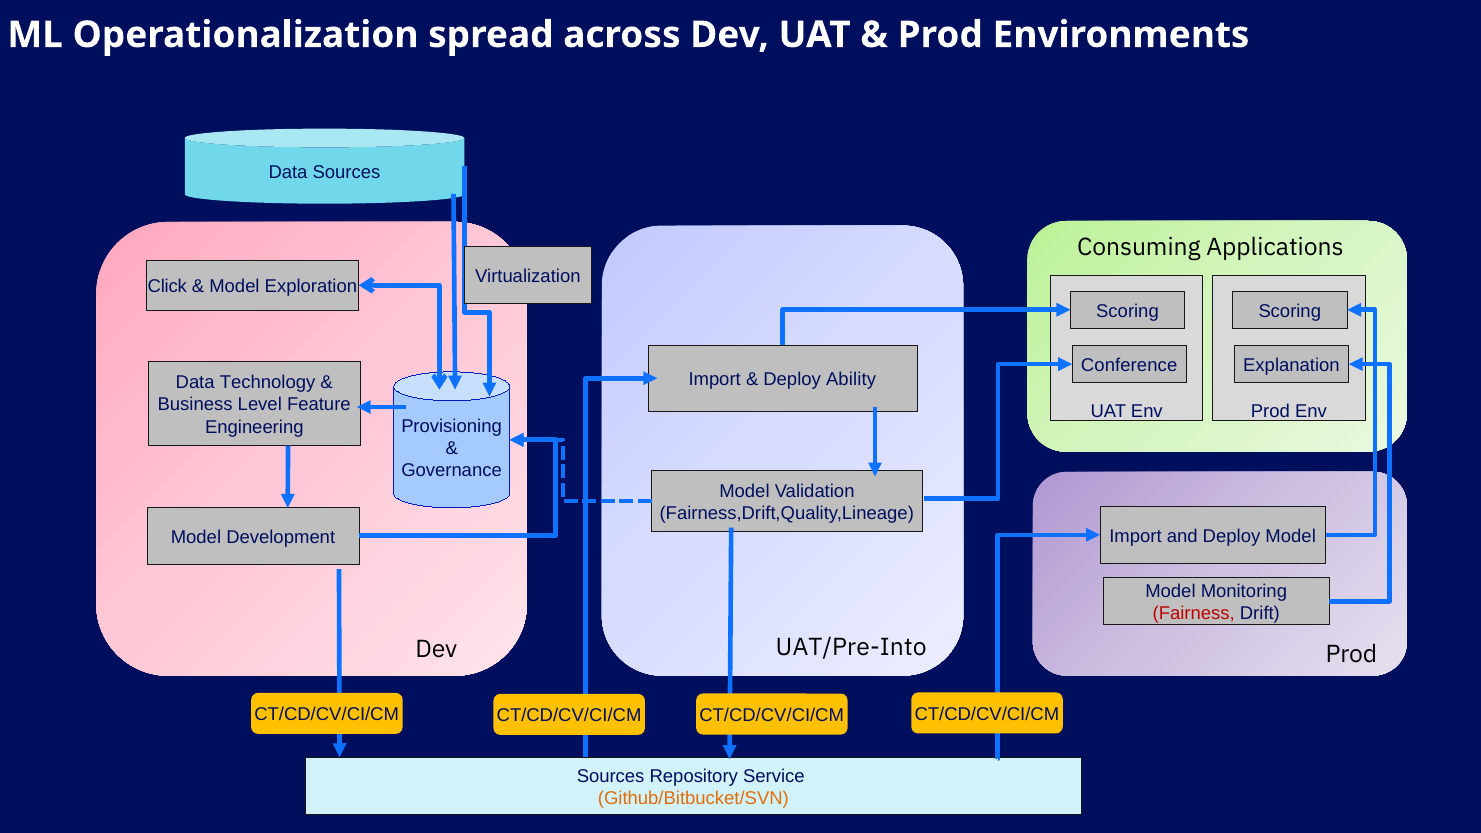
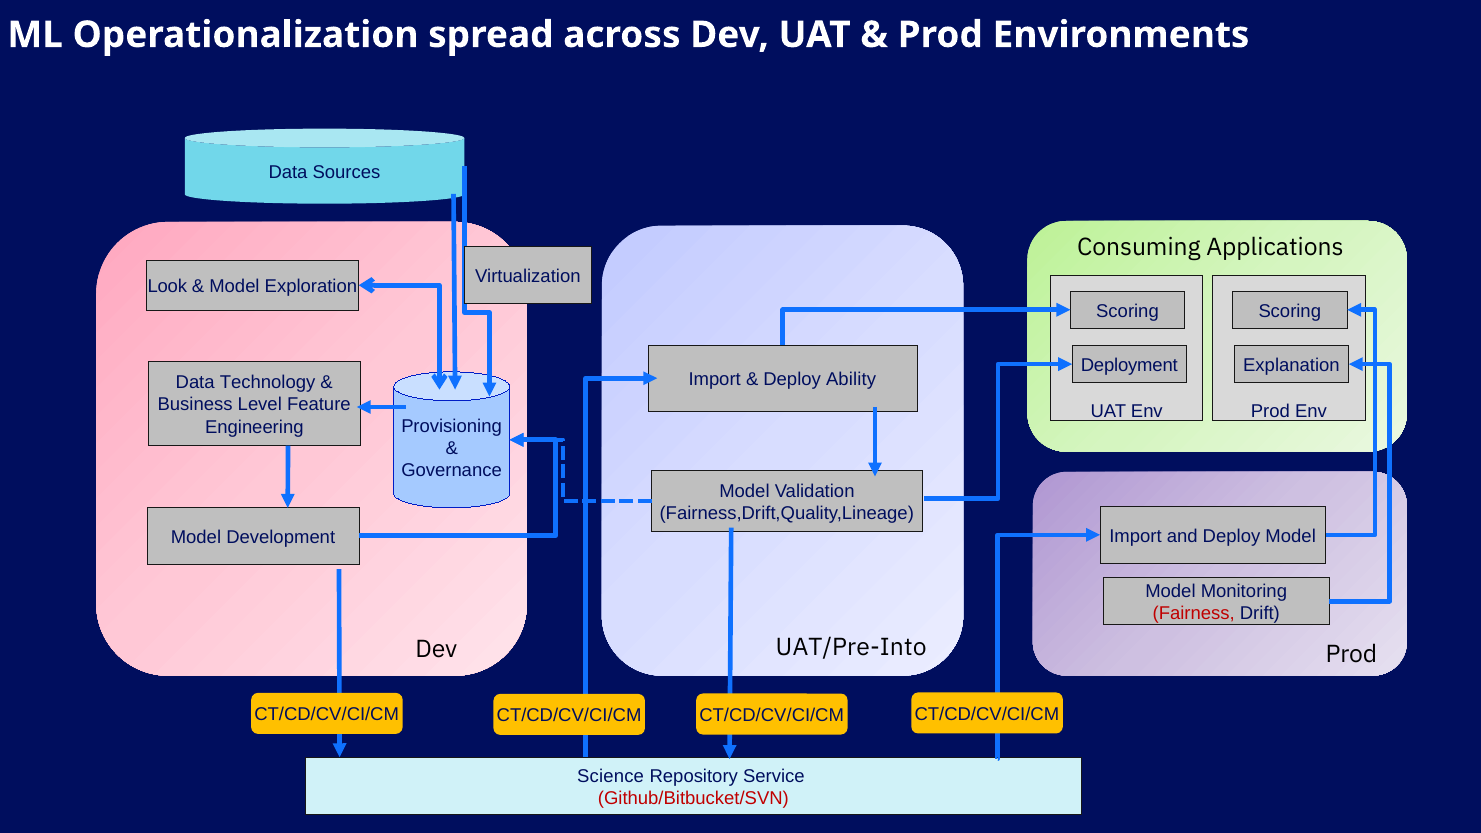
Click: Click -> Look (167, 287)
Conference: Conference -> Deployment (1129, 365)
Sources: Sources -> Science (611, 776)
Github/Bitbucket/SVN colour: orange -> red (693, 798)
